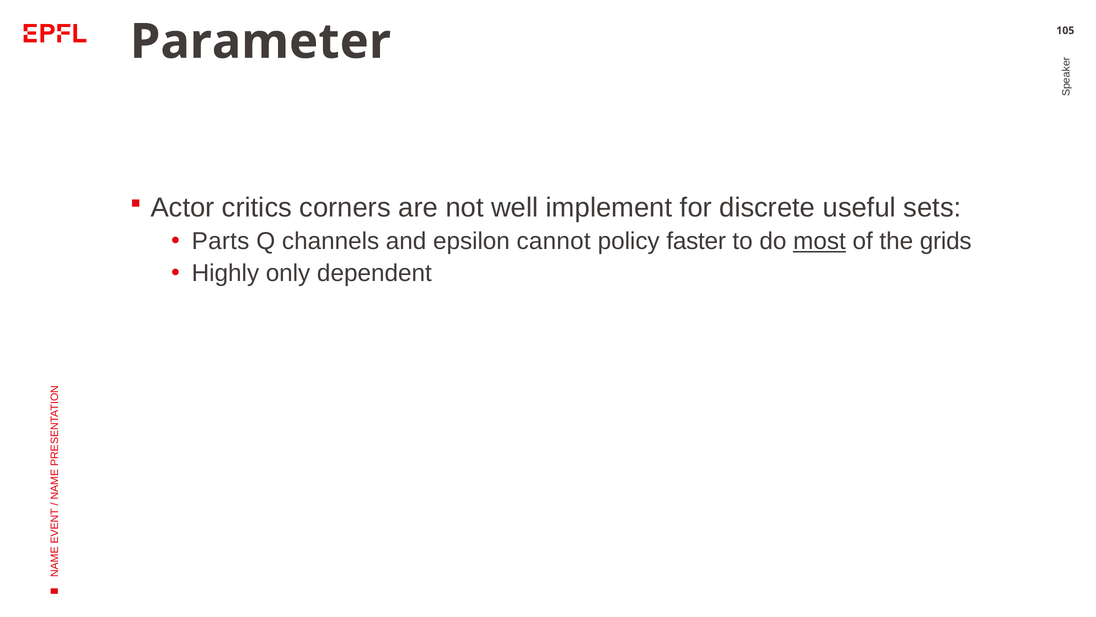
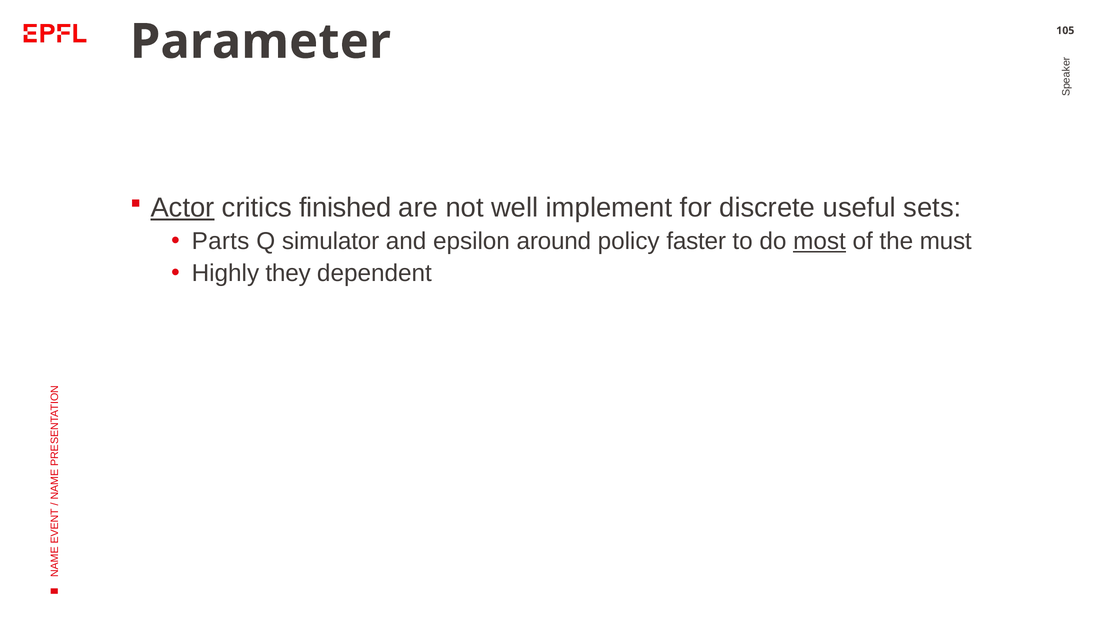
Actor underline: none -> present (183, 208)
corners: corners -> finished (345, 208)
channels: channels -> simulator (331, 241)
cannot: cannot -> around (554, 241)
grids: grids -> must (946, 241)
only: only -> they (288, 273)
